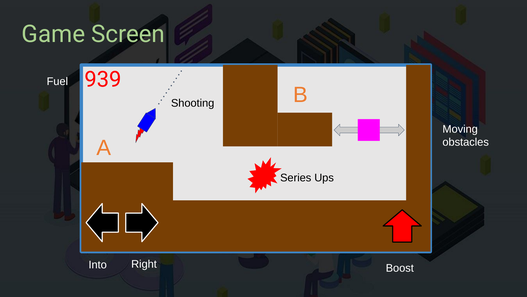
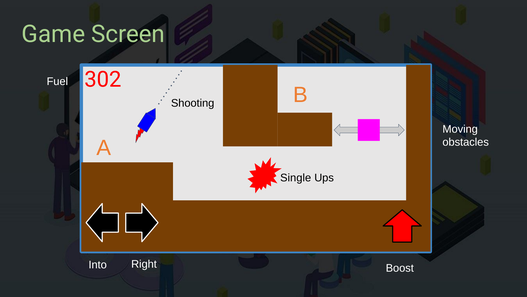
939: 939 -> 302 (103, 79)
Series: Series -> Single (296, 177)
